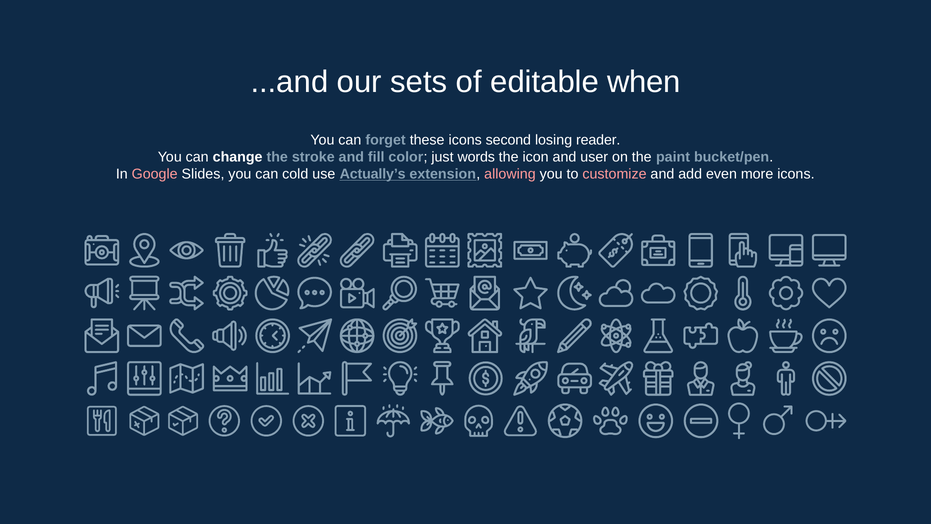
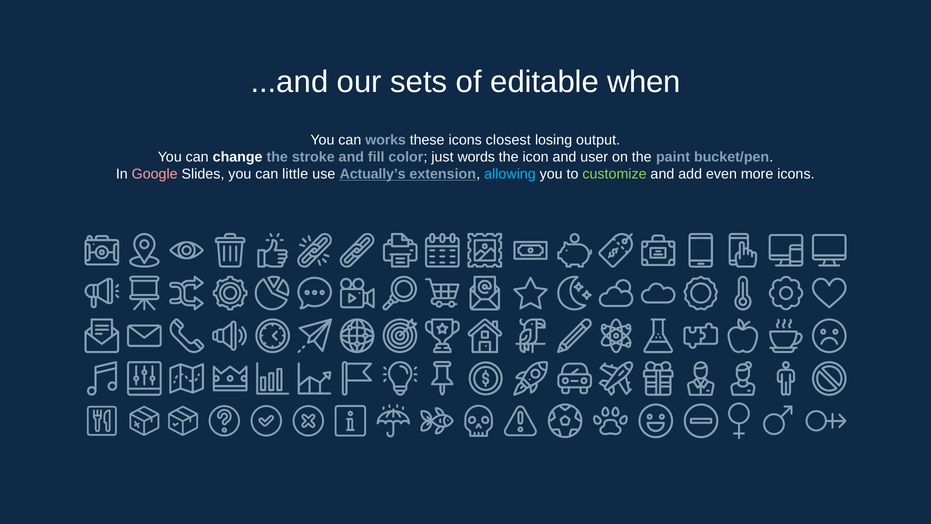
forget: forget -> works (386, 140)
second: second -> closest (508, 140)
reader: reader -> output (598, 140)
cold: cold -> little (295, 174)
allowing colour: pink -> light blue (510, 174)
customize colour: pink -> light green (615, 174)
